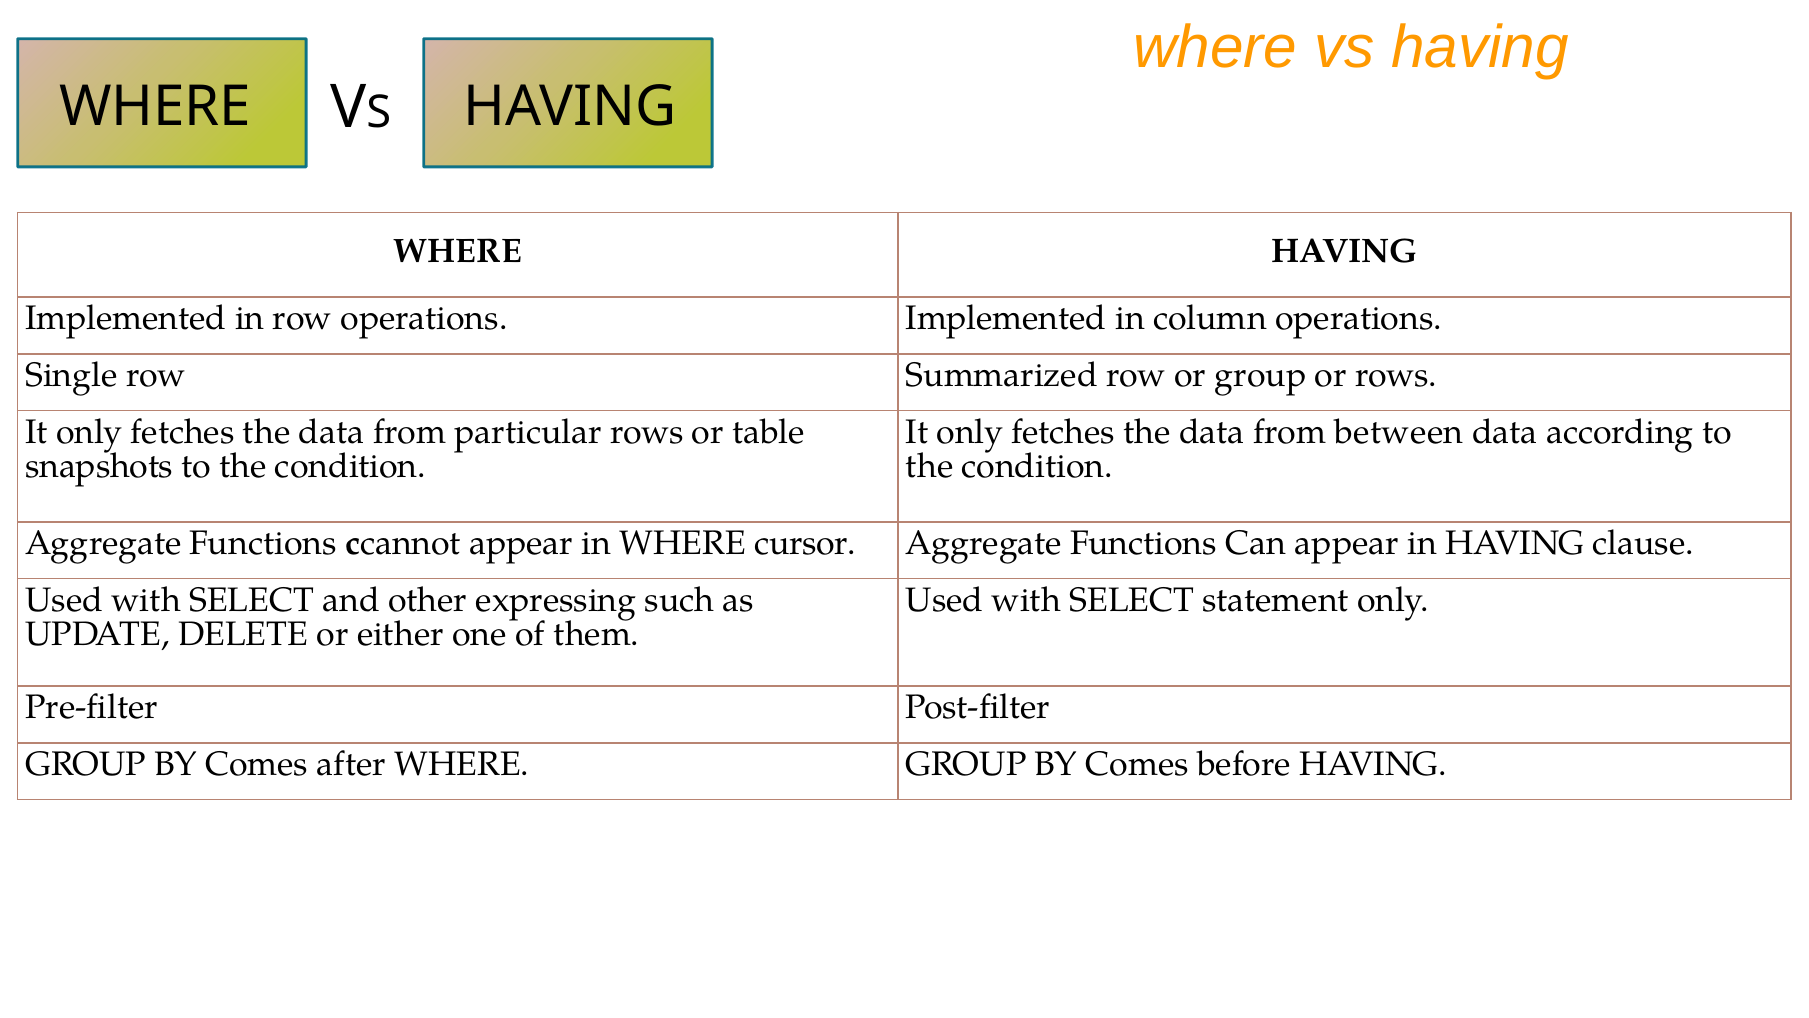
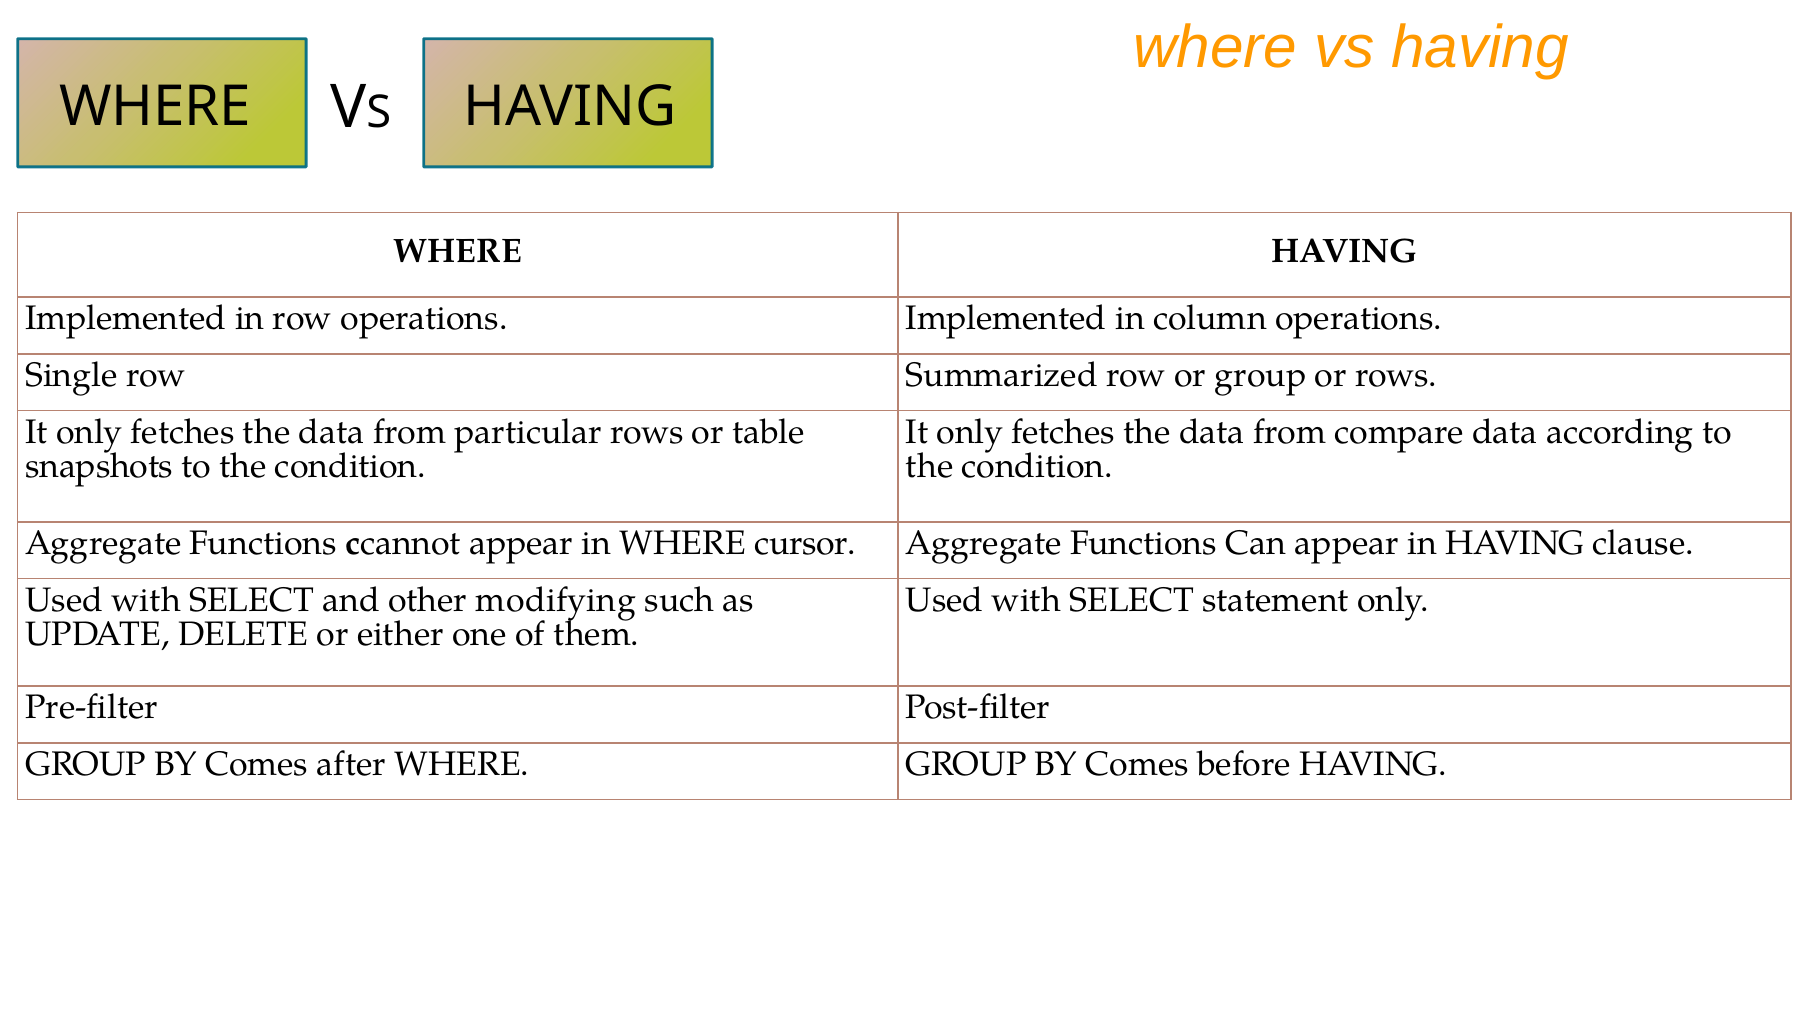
between: between -> compare (1399, 432)
expressing: expressing -> modifying (556, 600)
